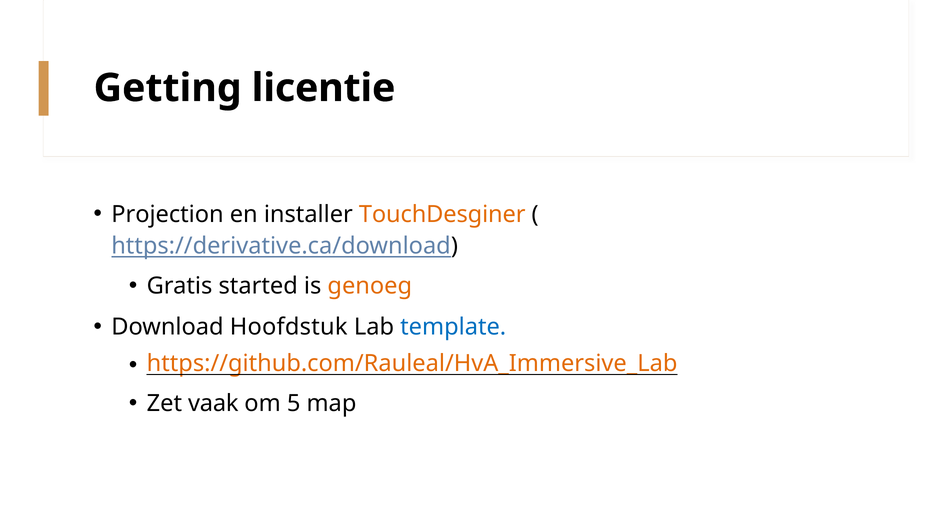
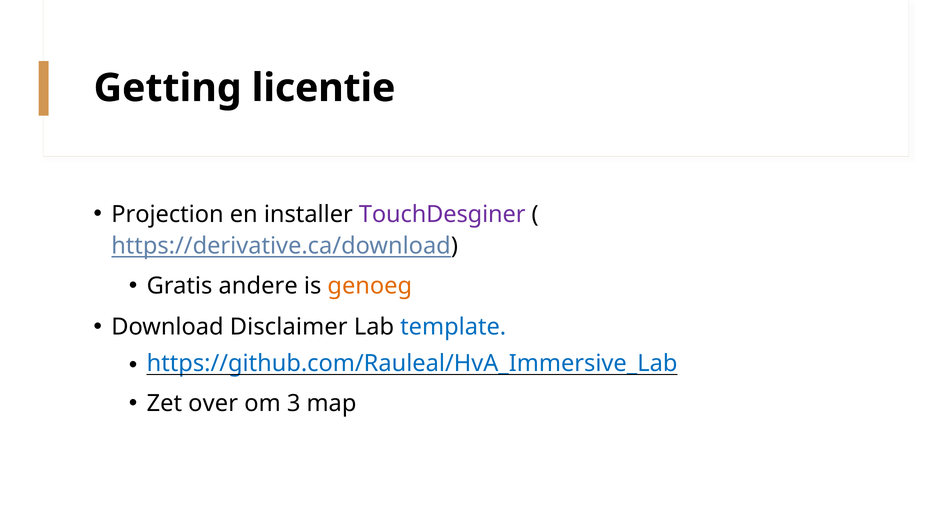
TouchDesginer colour: orange -> purple (442, 214)
started: started -> andere (258, 286)
Hoofdstuk: Hoofdstuk -> Disclaimer (289, 327)
https://github.com/Rauleal/HvA_Immersive_Lab colour: orange -> blue (412, 363)
vaak: vaak -> over (213, 403)
5: 5 -> 3 (294, 403)
